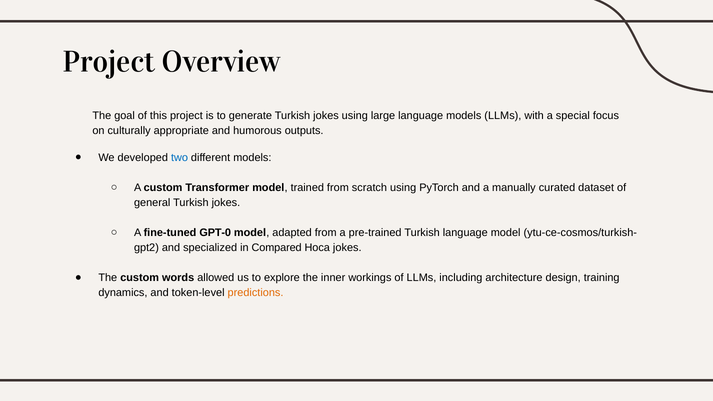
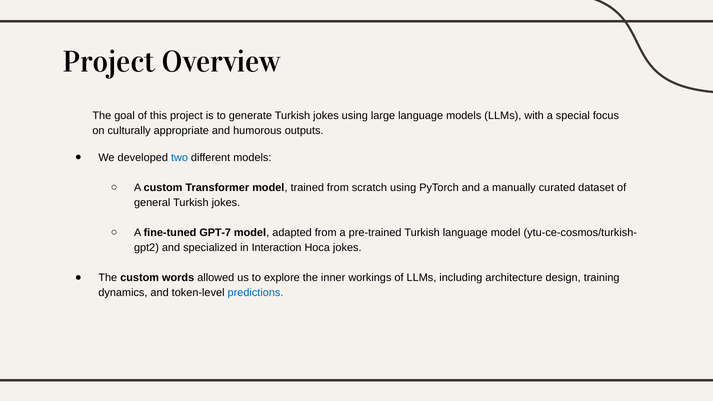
GPT-0: GPT-0 -> GPT-7 (215, 233)
Compared: Compared -> Interaction (277, 248)
predictions colour: orange -> blue (256, 293)
